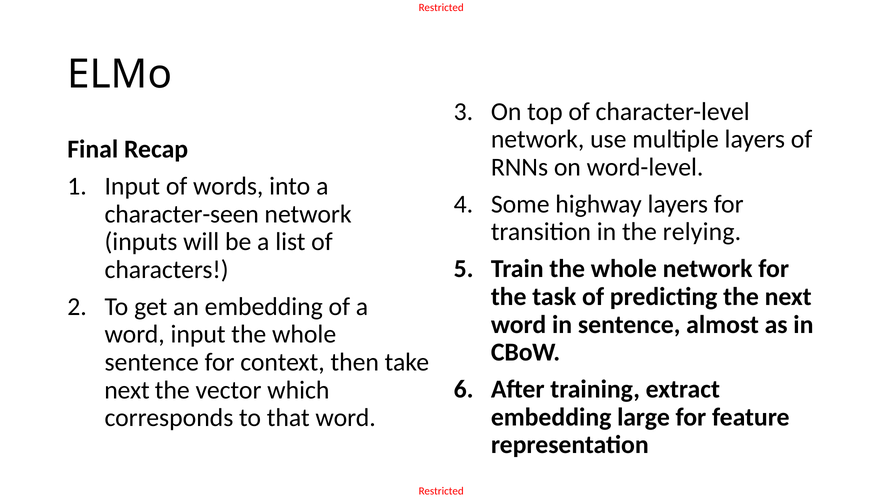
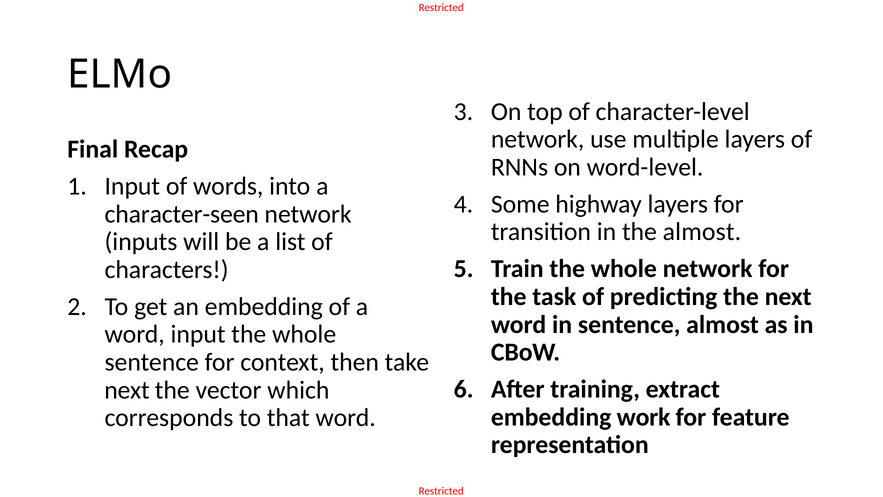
the relying: relying -> almost (702, 232)
large: large -> work (644, 417)
